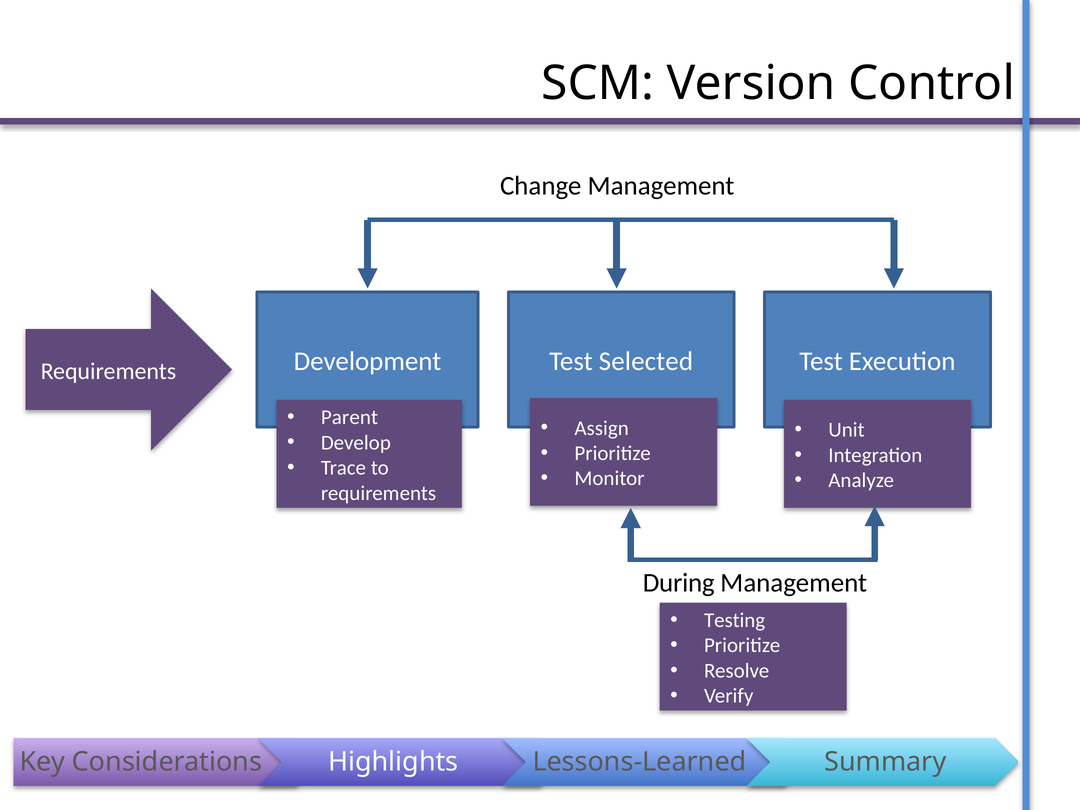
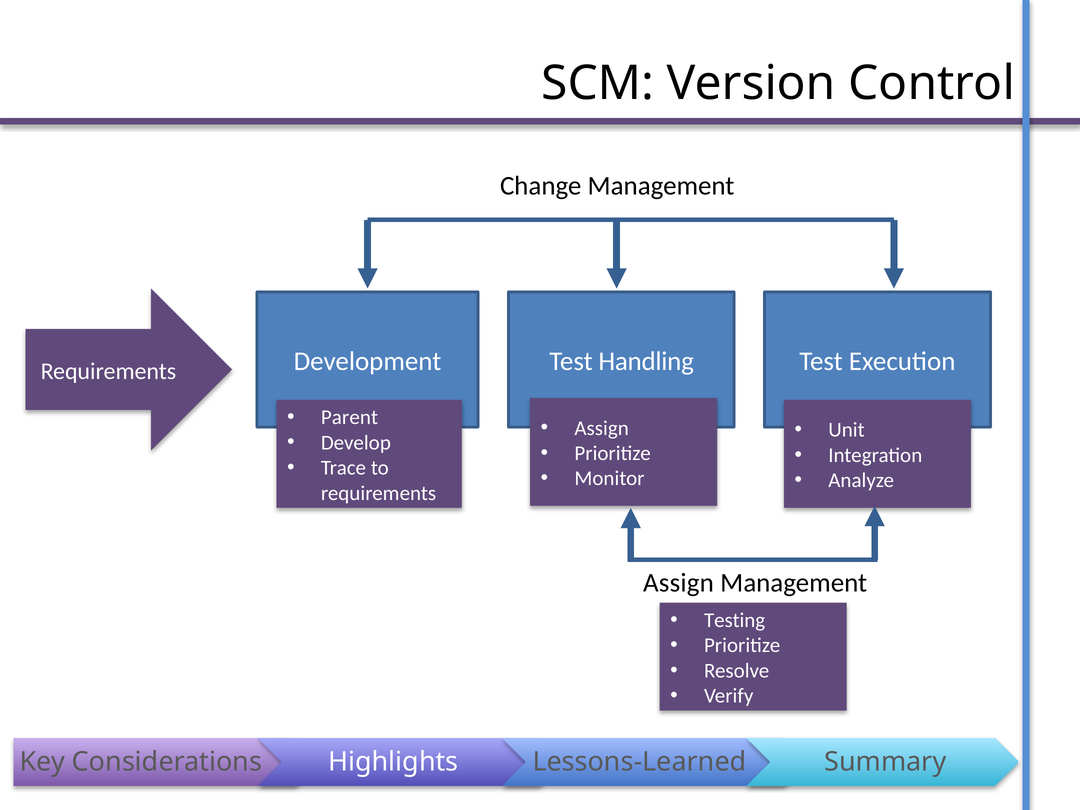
Selected: Selected -> Handling (646, 361)
During: During -> Assign (678, 583)
